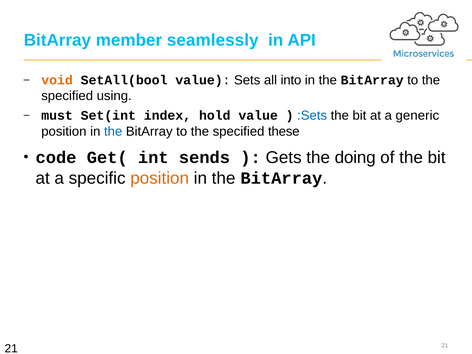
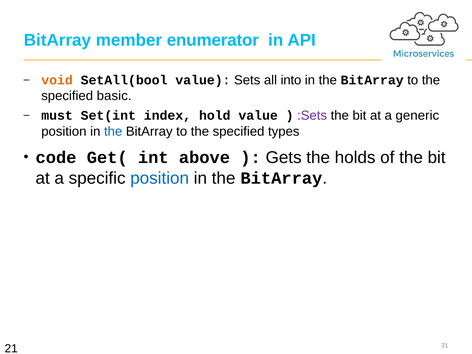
seamlessly: seamlessly -> enumerator (213, 40)
using: using -> basic (114, 96)
:Sets colour: blue -> purple (312, 116)
these: these -> types (284, 131)
sends: sends -> above (204, 158)
doing: doing -> holds (355, 158)
position colour: orange -> blue (160, 178)
